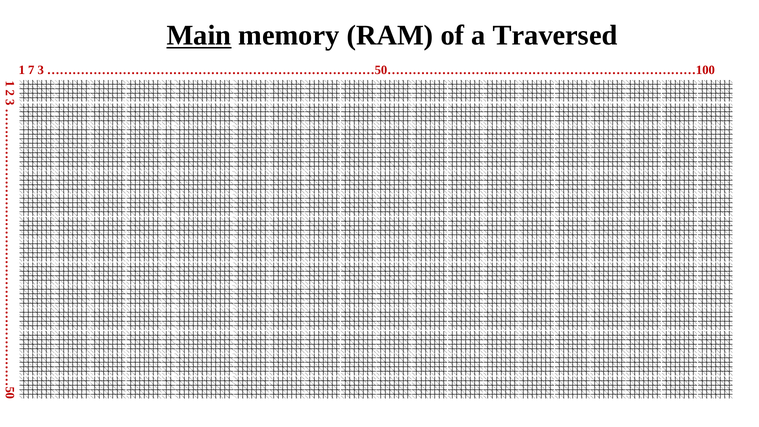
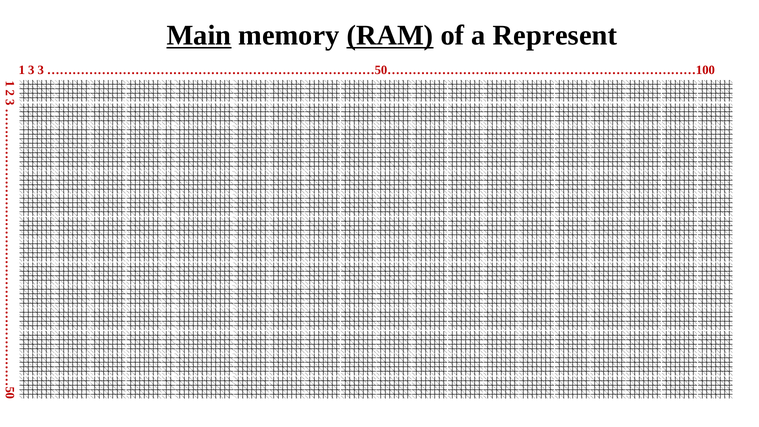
RAM underline: none -> present (390, 35)
Traversed: Traversed -> Represent (555, 35)
1 7: 7 -> 3 (31, 70)
